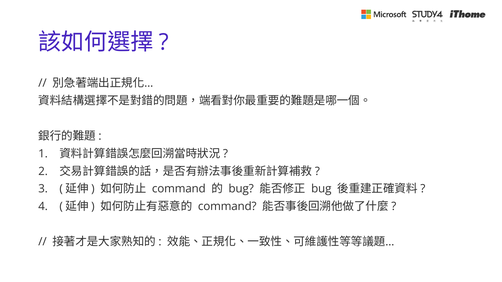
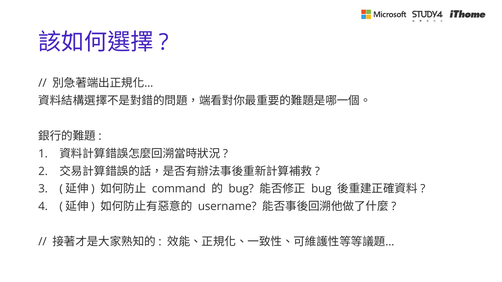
command: command -> username (227, 207)
